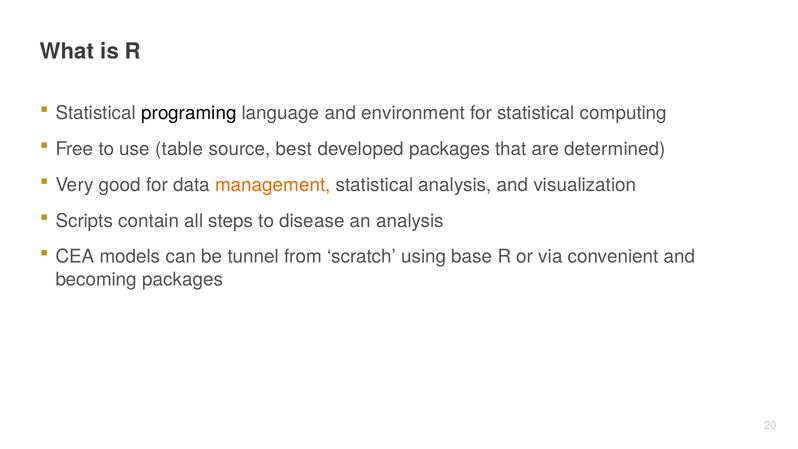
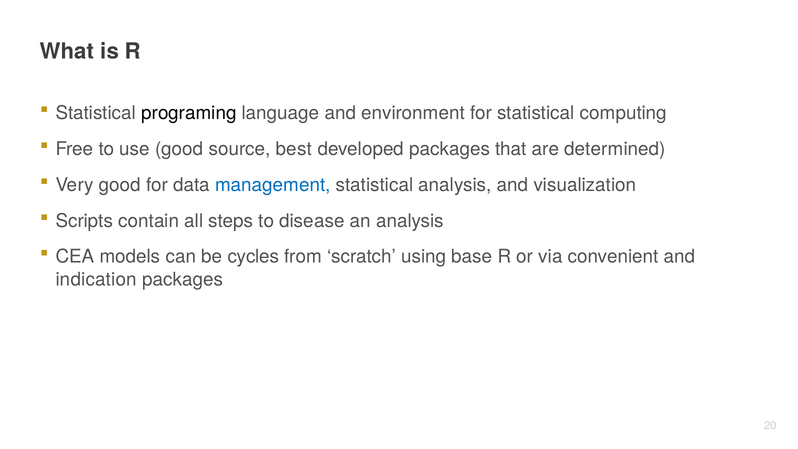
use table: table -> good (179, 149)
management colour: orange -> blue (273, 185)
tunnel: tunnel -> cycles (253, 257)
becoming: becoming -> indication (96, 279)
